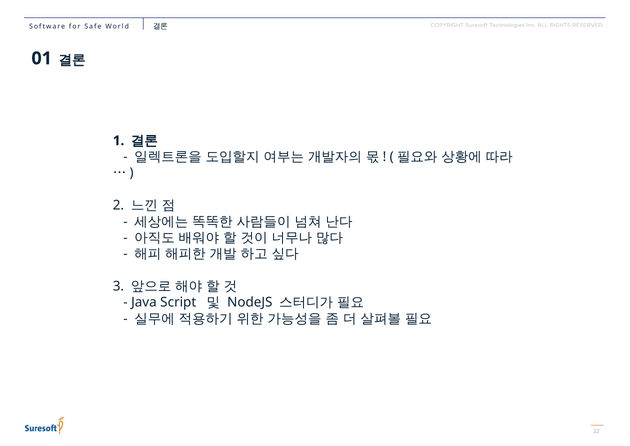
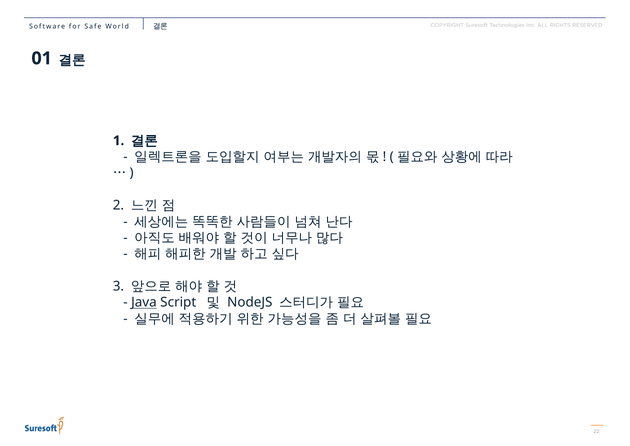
Java underline: none -> present (144, 302)
